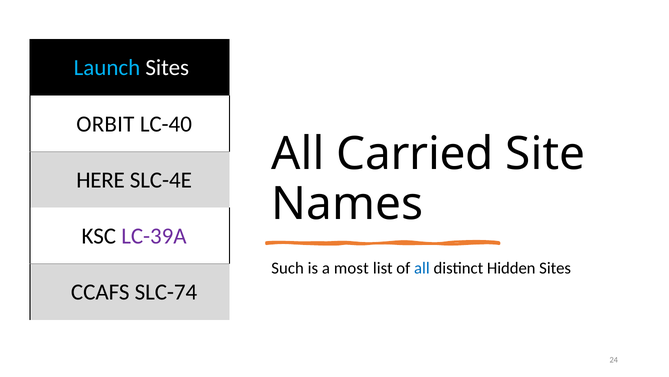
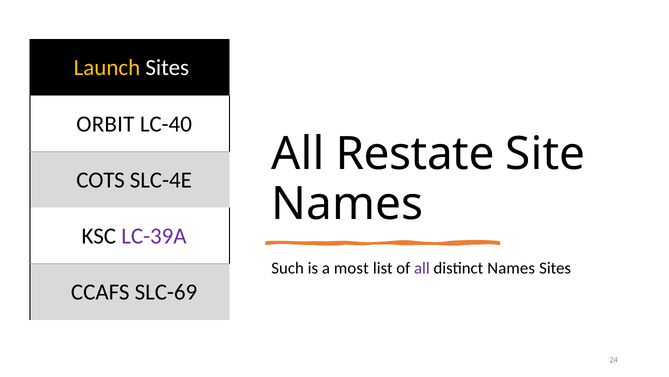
Launch colour: light blue -> yellow (107, 68)
Carried: Carried -> Restate (415, 154)
HERE: HERE -> COTS (101, 180)
all colour: blue -> purple (422, 268)
distinct Hidden: Hidden -> Names (511, 268)
SLC-74: SLC-74 -> SLC-69 (166, 292)
